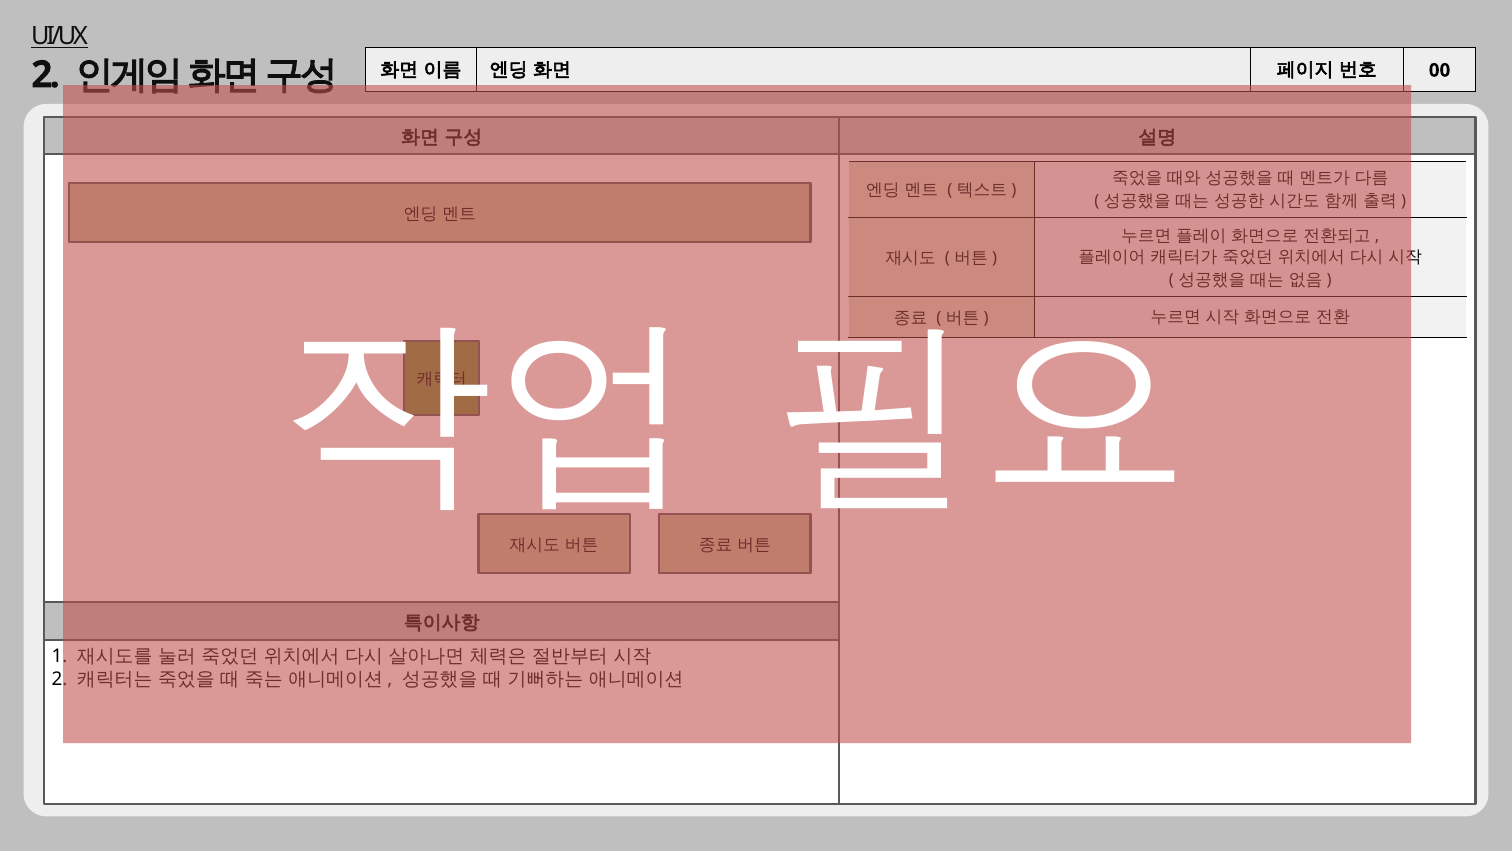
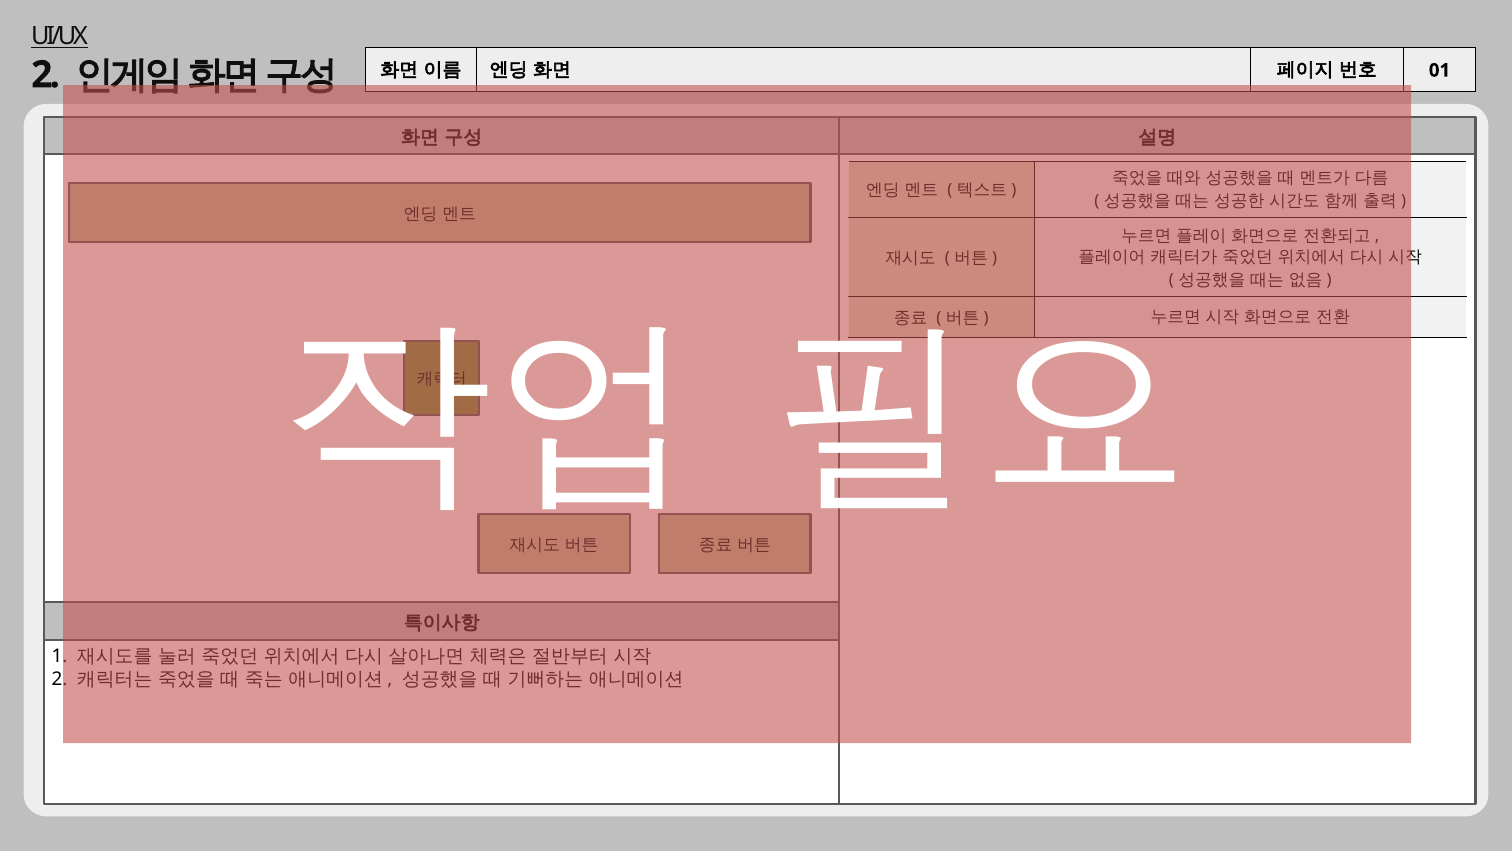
00: 00 -> 01 (1440, 70)
